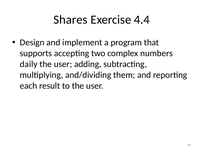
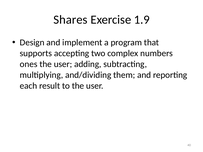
4.4: 4.4 -> 1.9 (142, 20)
daily: daily -> ones (29, 64)
